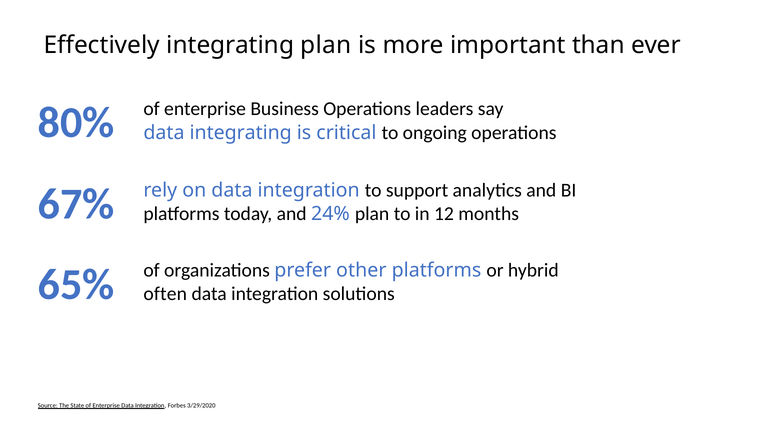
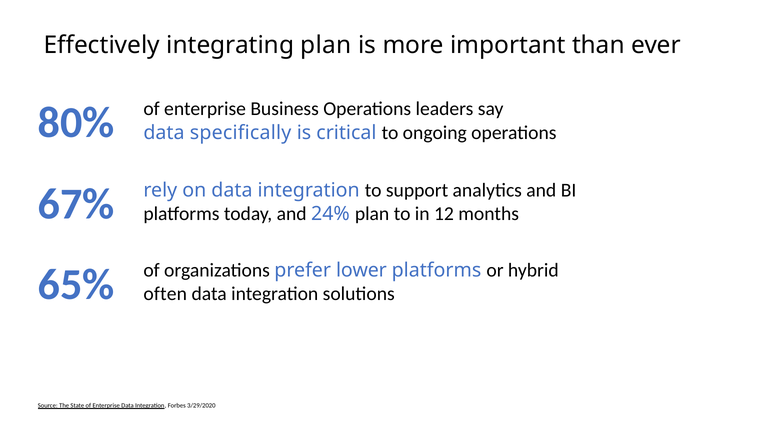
data integrating: integrating -> specifically (241, 133)
other: other -> lower (361, 270)
